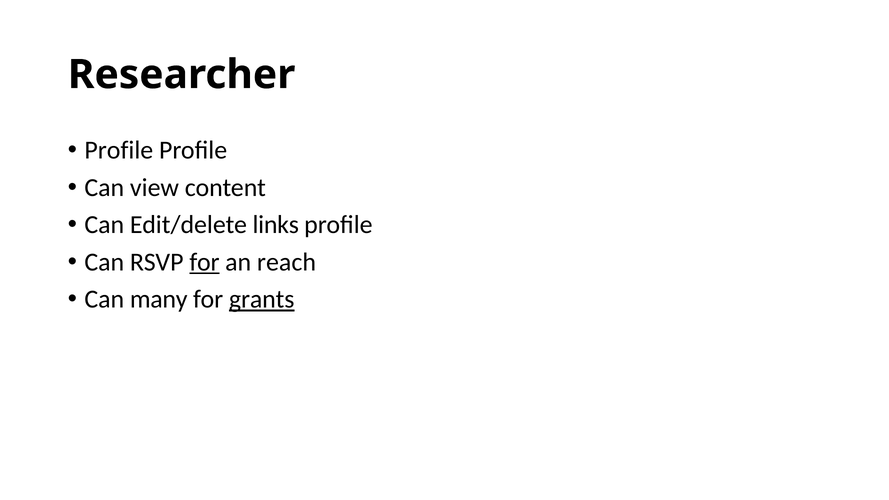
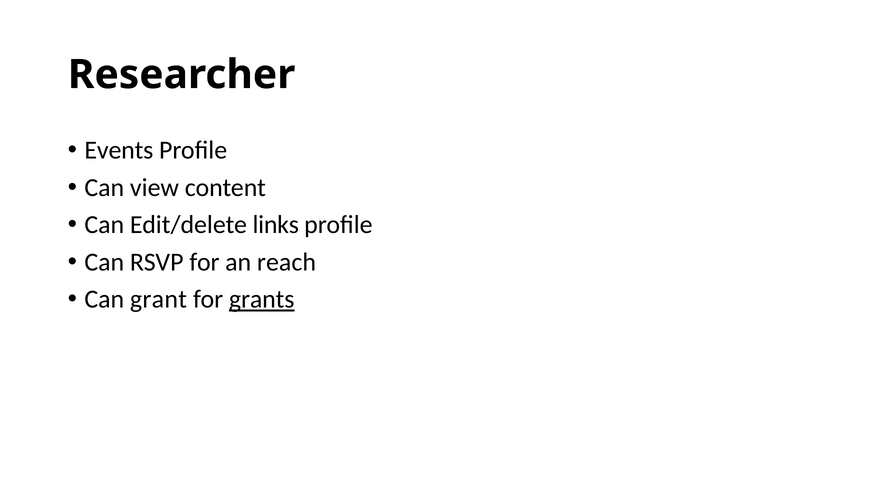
Profile: Profile -> Events (119, 150)
for underline: present -> none (204, 262)
many: many -> grant (158, 299)
